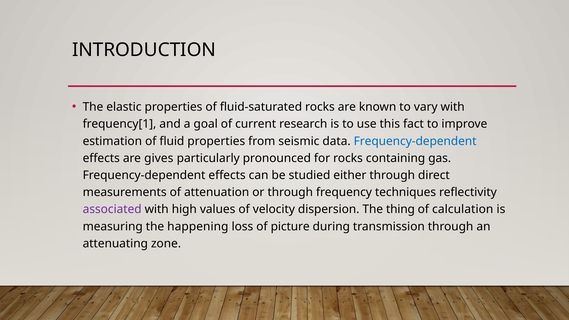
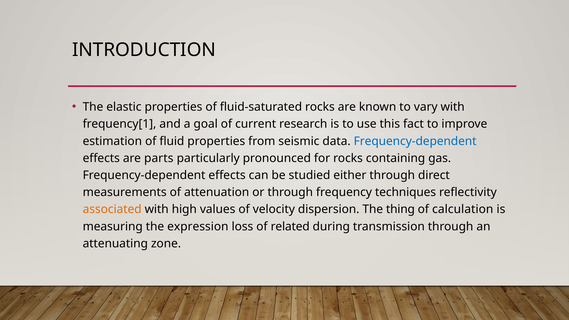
gives: gives -> parts (159, 158)
associated colour: purple -> orange (112, 209)
happening: happening -> expression (198, 226)
picture: picture -> related (290, 226)
